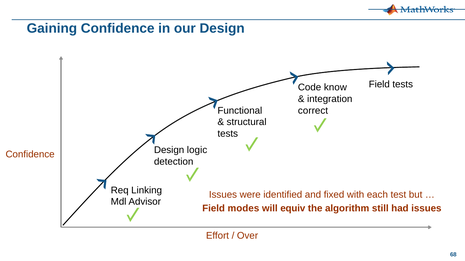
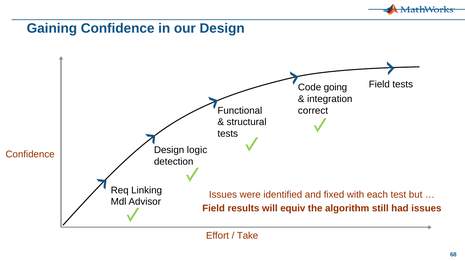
know: know -> going (335, 88)
modes: modes -> results (243, 209)
Over: Over -> Take (248, 236)
